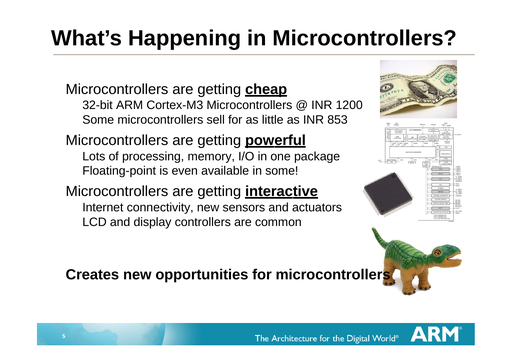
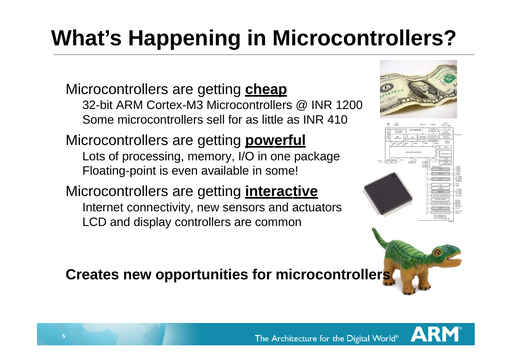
853: 853 -> 410 (338, 120)
